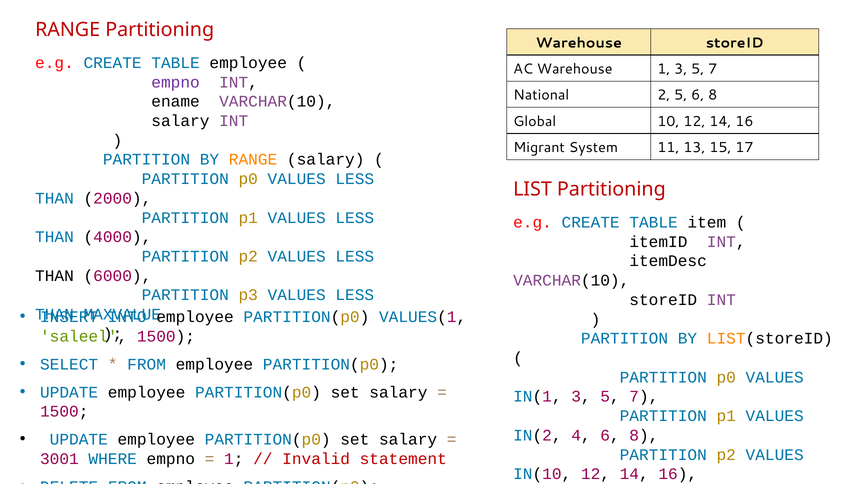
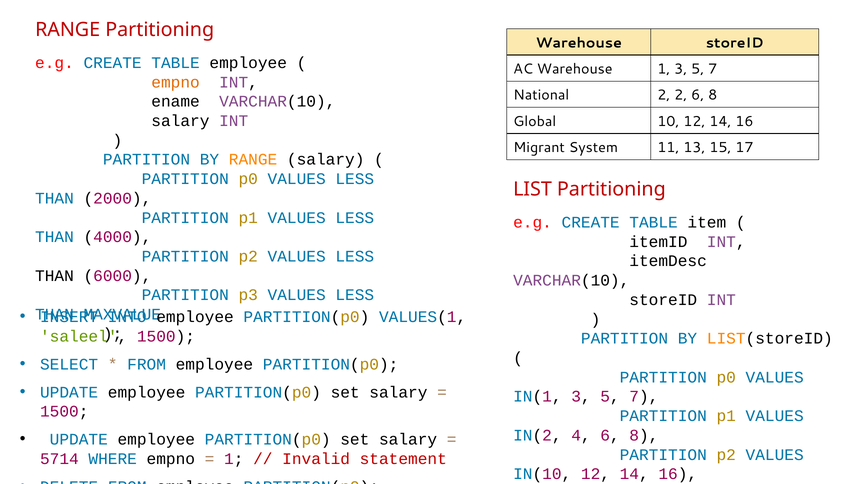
empno colour: purple -> orange (176, 82)
2 5: 5 -> 2 (681, 95)
3001: 3001 -> 5714 (59, 459)
